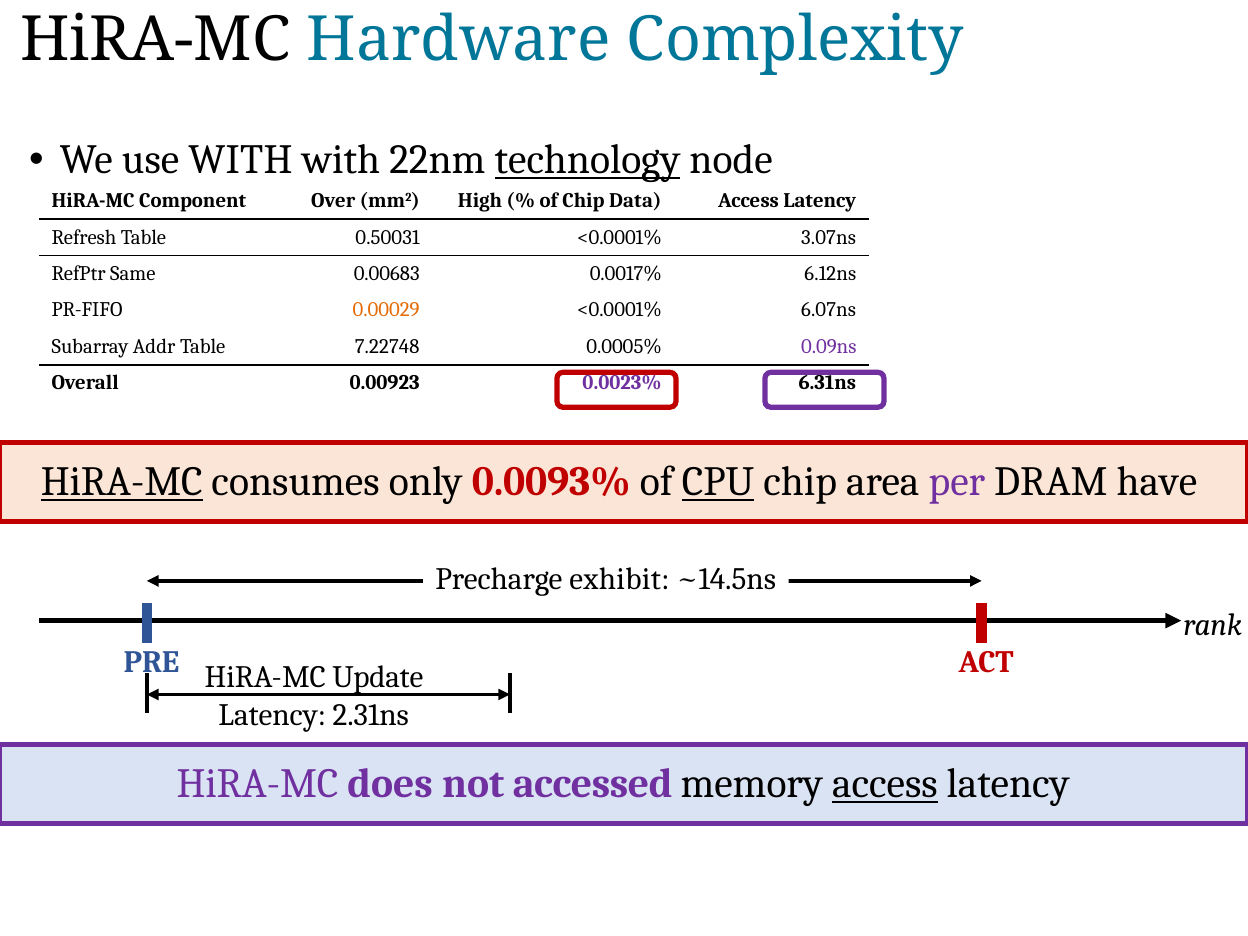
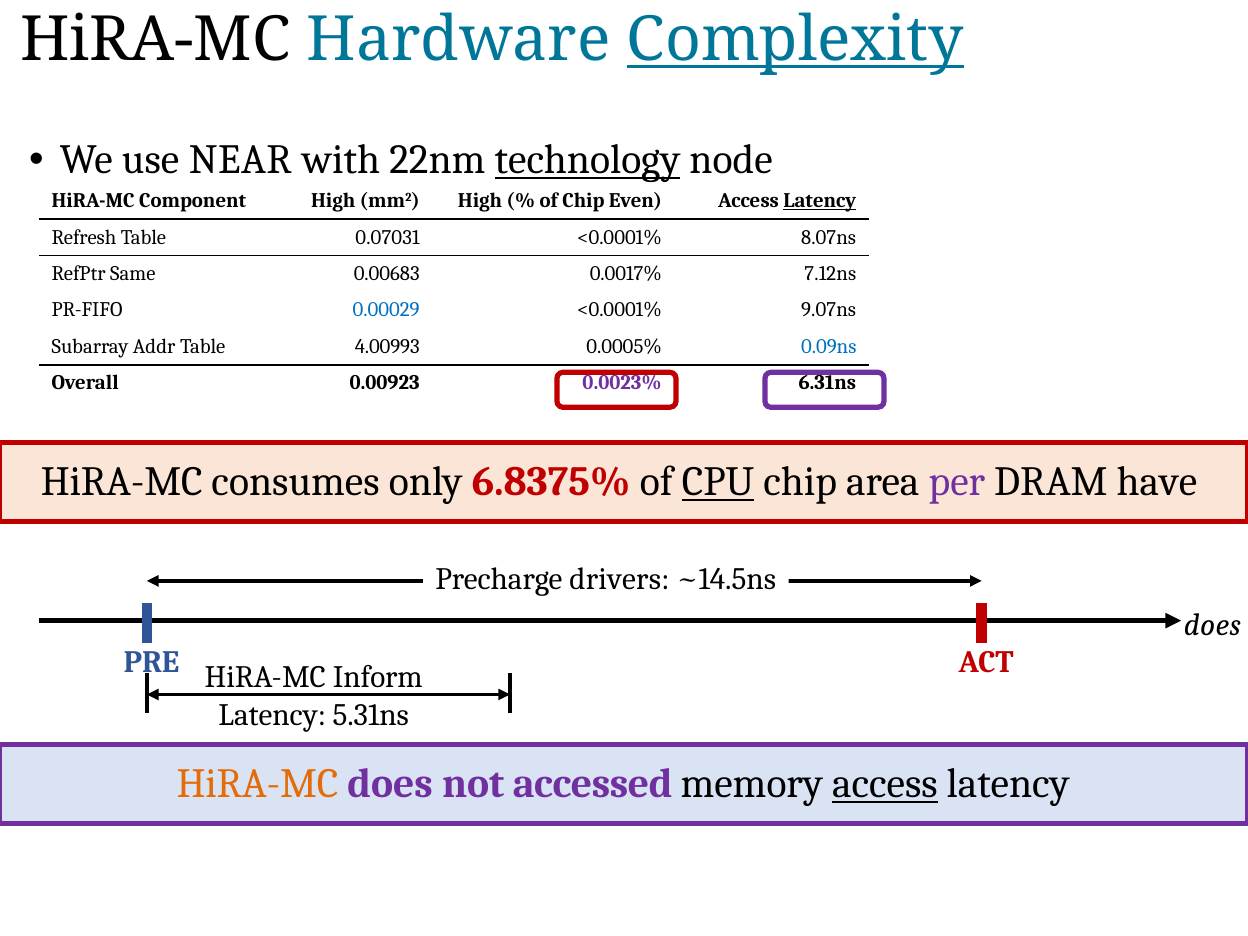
Complexity underline: none -> present (795, 40)
use WITH: WITH -> NEAR (240, 160)
Component Over: Over -> High (333, 201)
Data: Data -> Even (636, 201)
Latency underline: none -> present (820, 201)
0.50031: 0.50031 -> 0.07031 (387, 237)
3.07ns: 3.07ns -> 8.07ns (829, 237)
6.12ns: 6.12ns -> 7.12ns (830, 274)
0.00029 colour: orange -> blue (386, 310)
6.07ns: 6.07ns -> 9.07ns (829, 310)
7.22748: 7.22748 -> 4.00993 (387, 347)
0.09ns colour: purple -> blue (829, 347)
HiRA-MC underline: present -> none (122, 482)
0.0093%: 0.0093% -> 6.8375% (551, 482)
exhibit: exhibit -> drivers (619, 579)
rank: rank -> does (1212, 625)
Update: Update -> Inform (378, 677)
2.31ns: 2.31ns -> 5.31ns (371, 715)
HiRA-MC colour: purple -> orange (258, 784)
